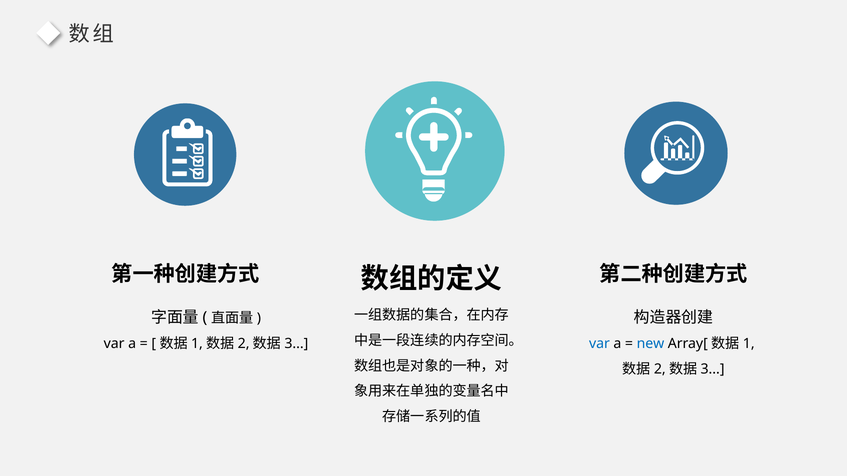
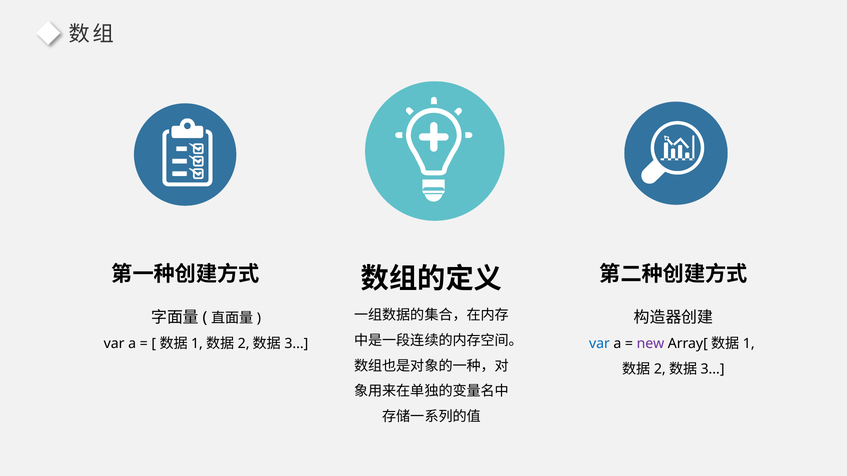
new colour: blue -> purple (650, 344)
